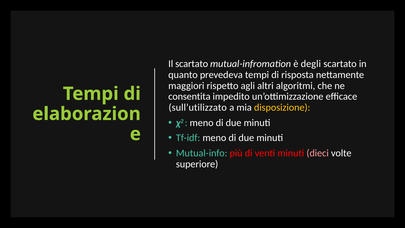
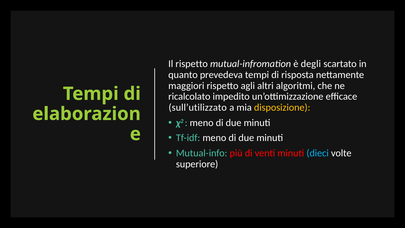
Il scartato: scartato -> rispetto (192, 64)
consentita: consentita -> ricalcolato (189, 97)
dieci colour: pink -> light blue (318, 153)
